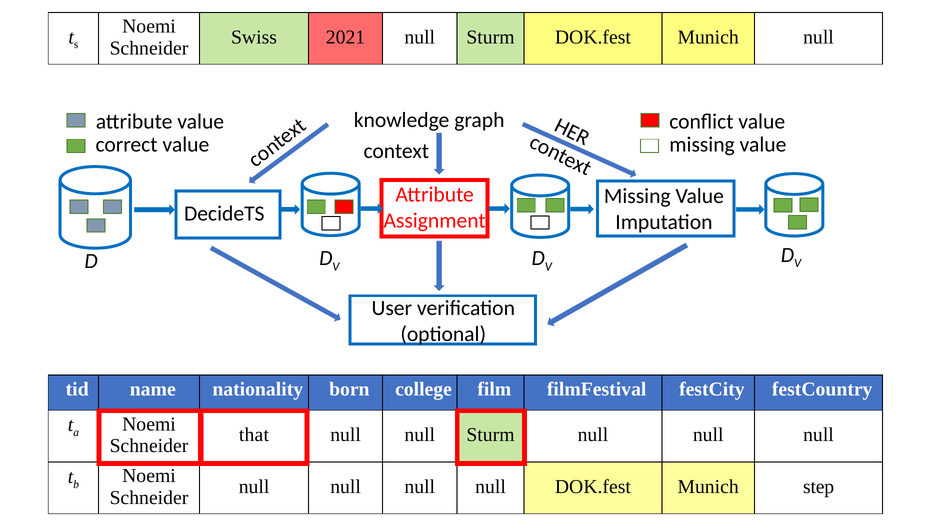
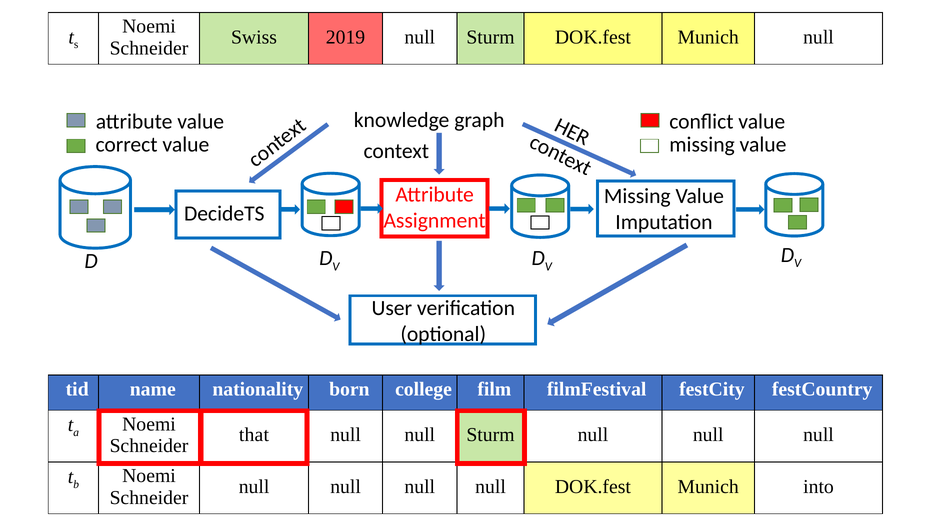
2021: 2021 -> 2019 (346, 37)
step: step -> into (819, 487)
